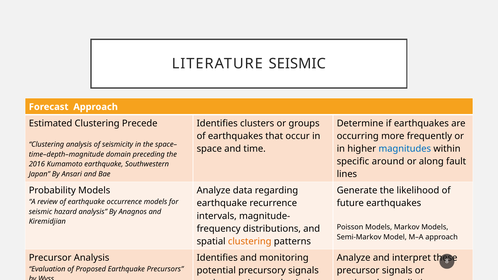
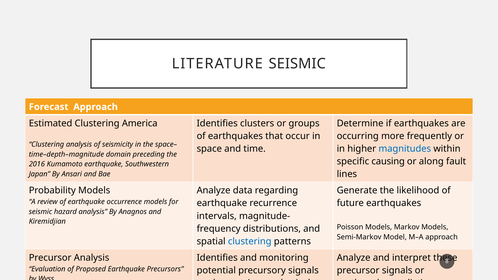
Clustering Precede: Precede -> America (140, 123)
around: around -> causing (388, 161)
clustering colour: orange -> blue (250, 241)
